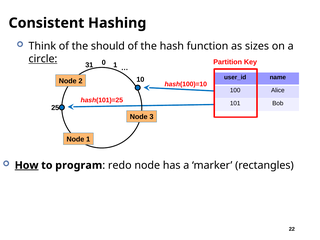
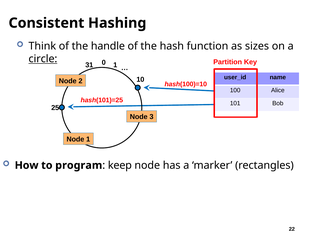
should: should -> handle (108, 46)
How underline: present -> none (27, 165)
redo: redo -> keep (120, 165)
